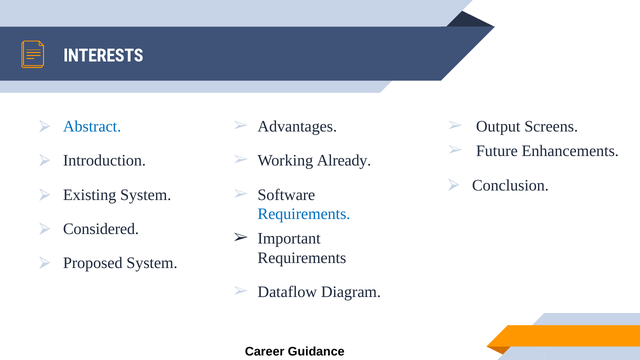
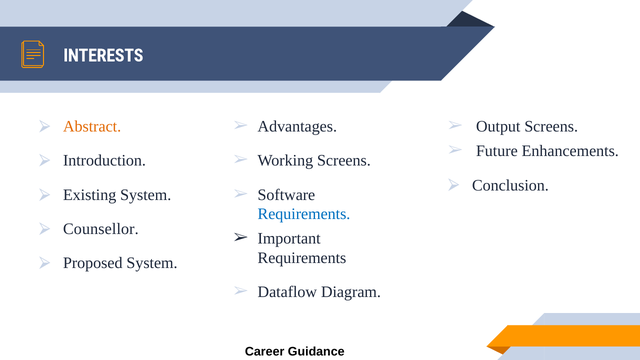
Abstract colour: blue -> orange (92, 127)
Working Already: Already -> Screens (344, 161)
Considered: Considered -> Counsellor (101, 229)
